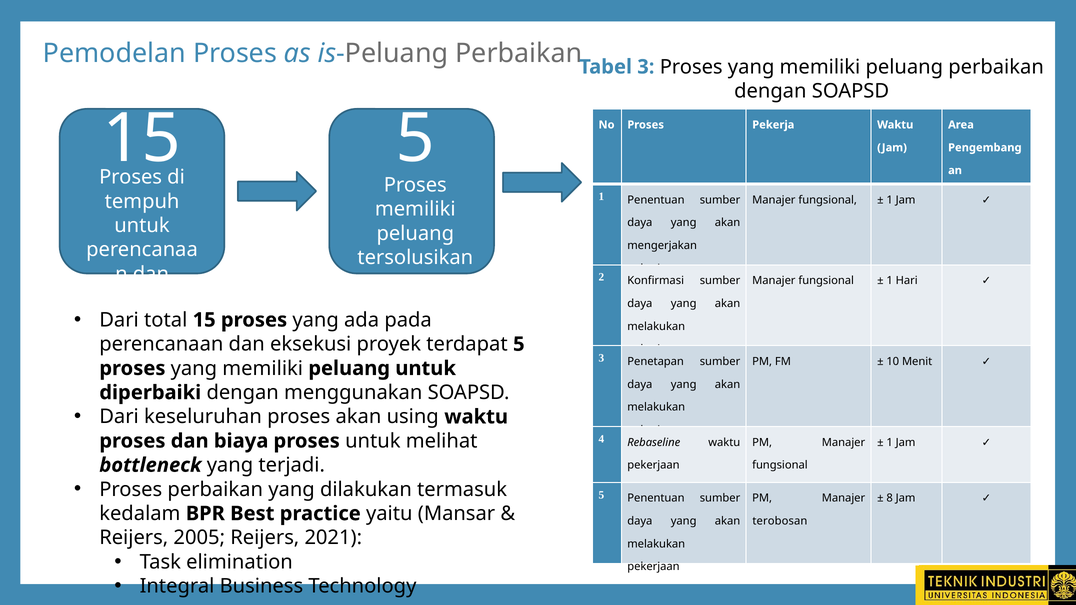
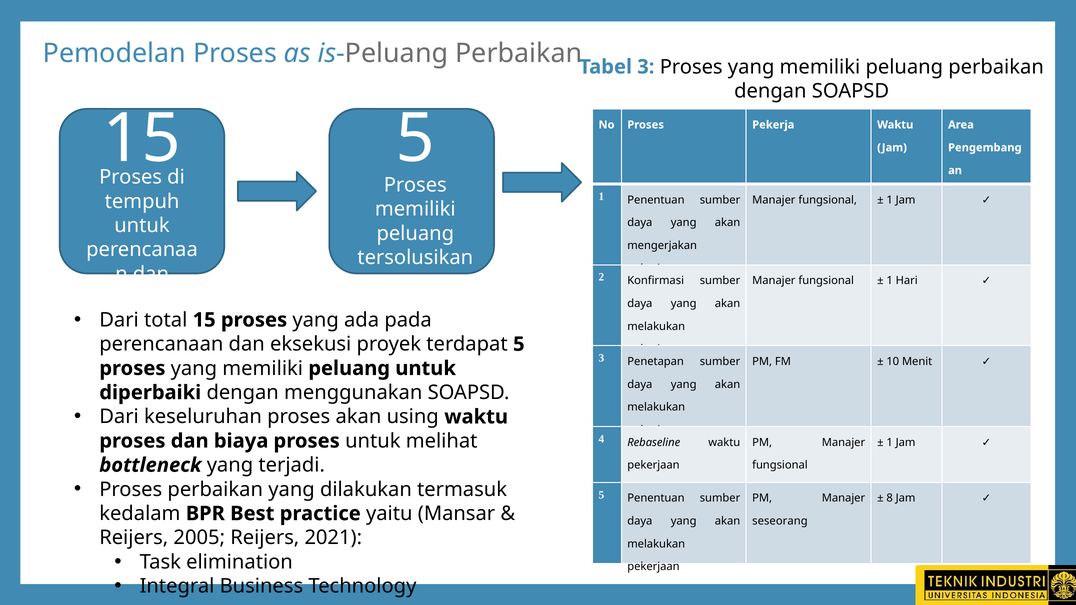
terobosan: terobosan -> seseorang (780, 521)
